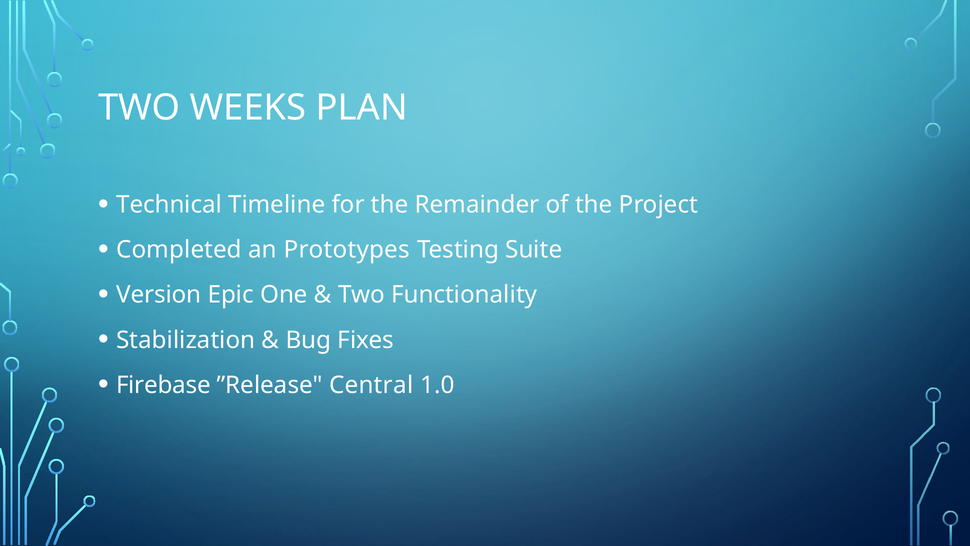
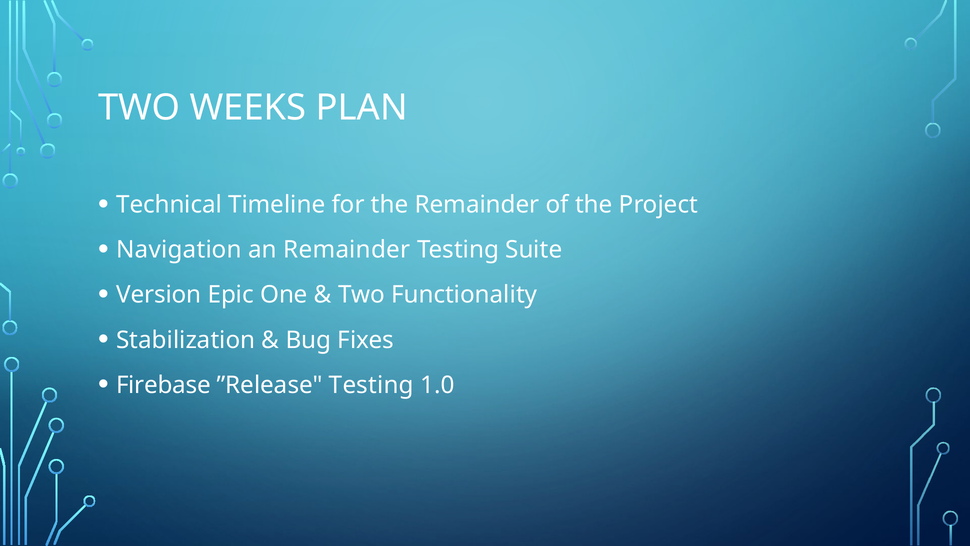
Completed: Completed -> Navigation (179, 250)
an Prototypes: Prototypes -> Remainder (347, 250)
”Release Central: Central -> Testing (371, 385)
